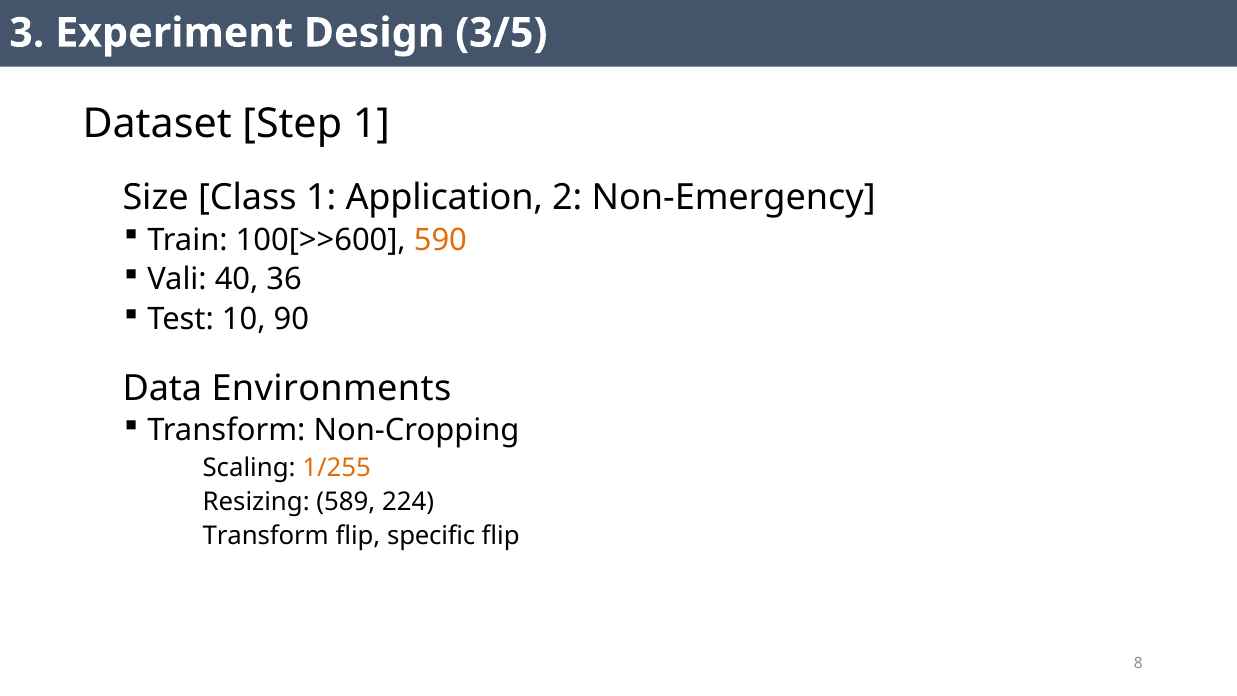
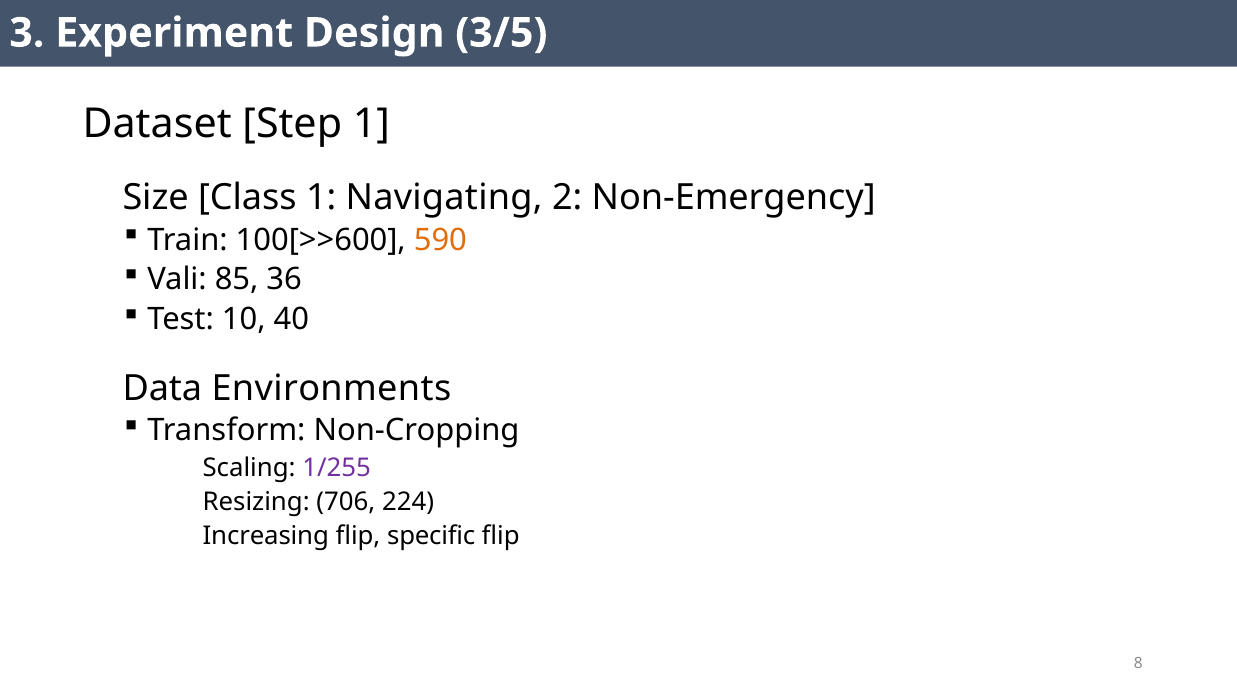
Application: Application -> Navigating (444, 198)
40: 40 -> 85 (237, 280)
90: 90 -> 40 (291, 319)
1/255 colour: orange -> purple (337, 468)
589: 589 -> 706 (346, 502)
Transform: Transform -> Increasing (266, 536)
